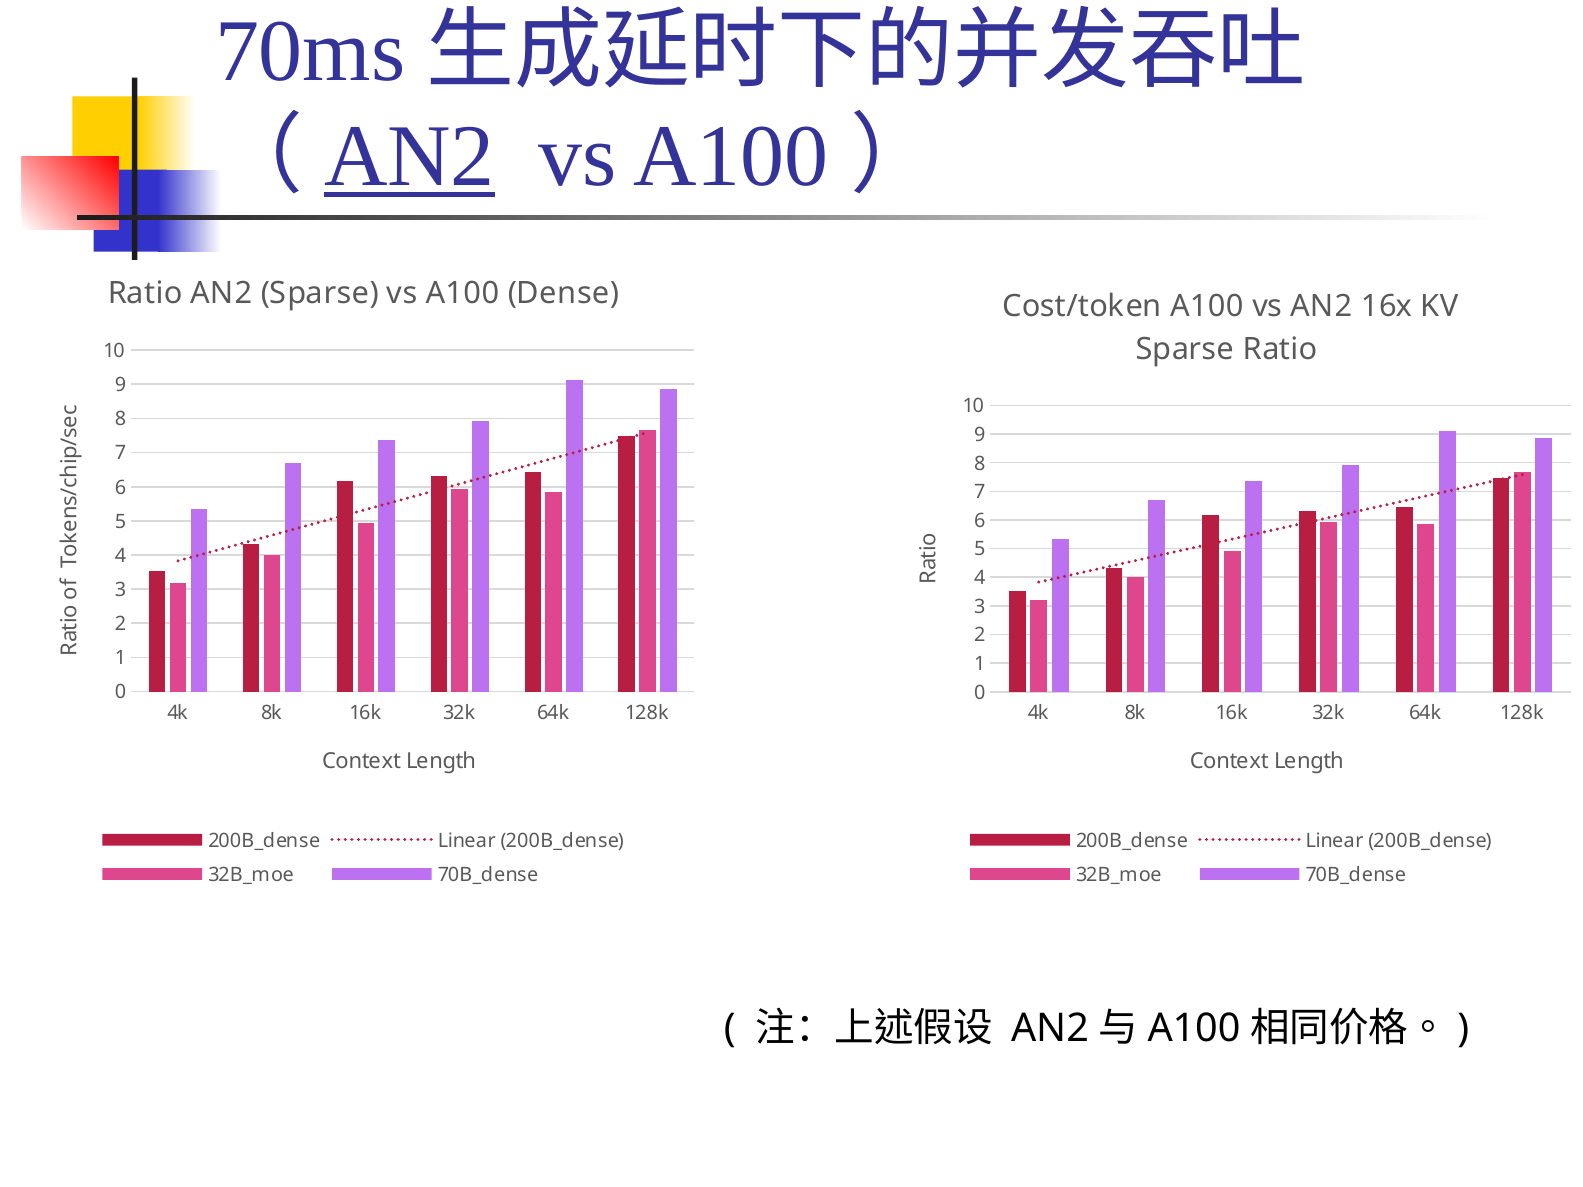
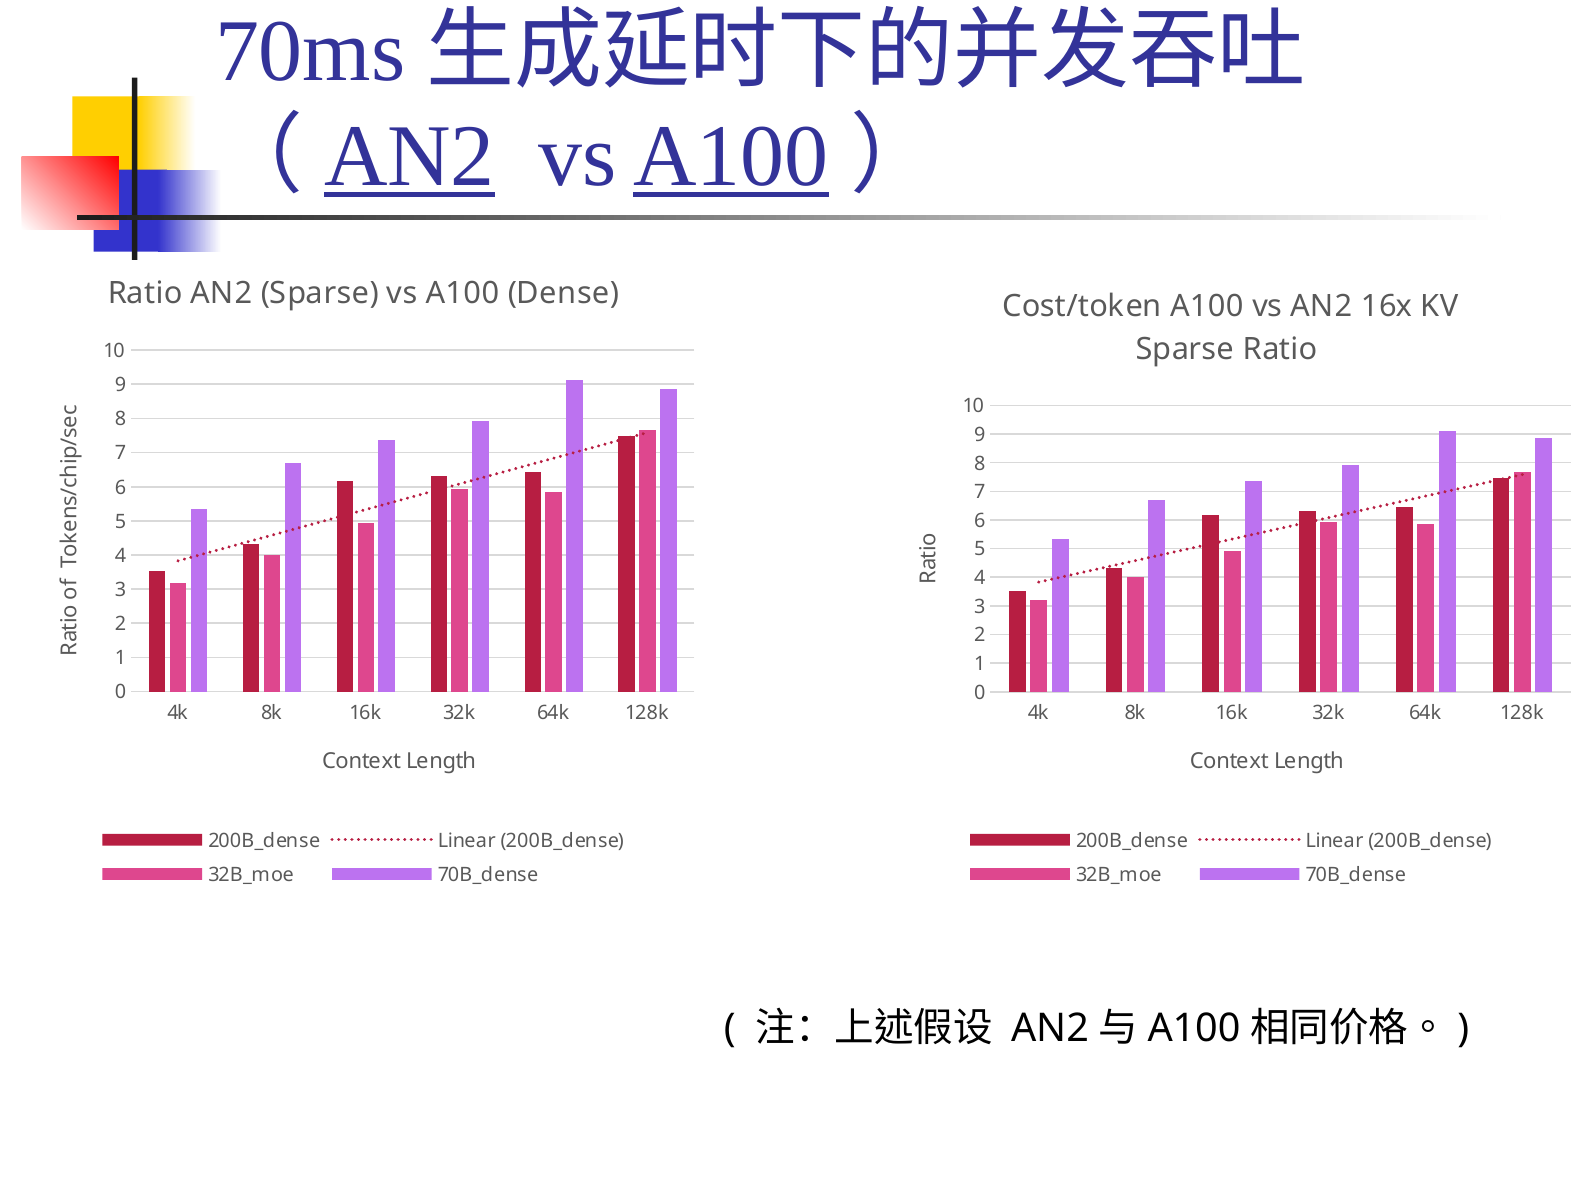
A100 underline: none -> present (731, 157)
